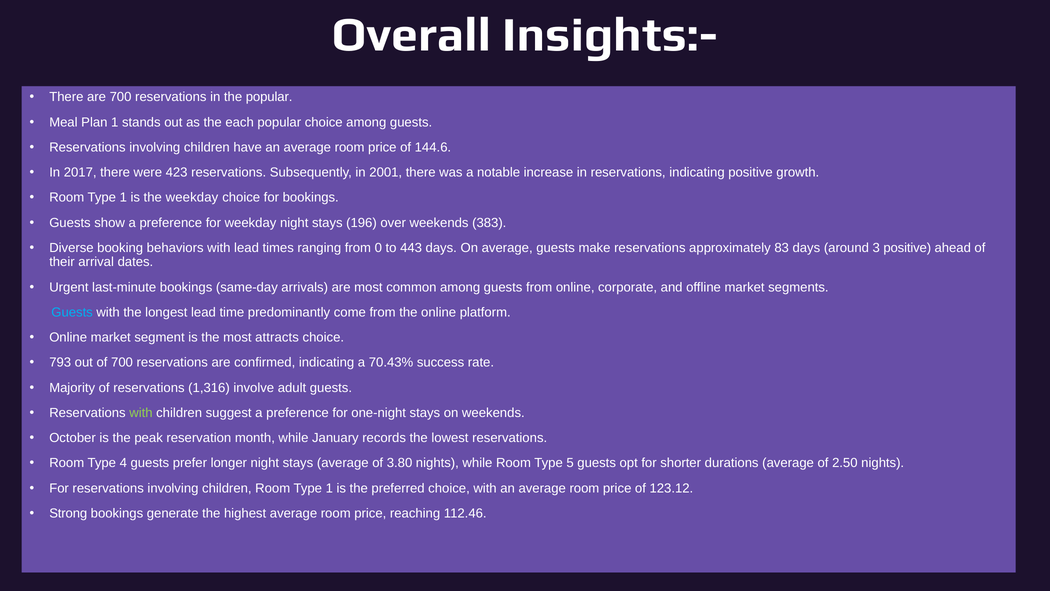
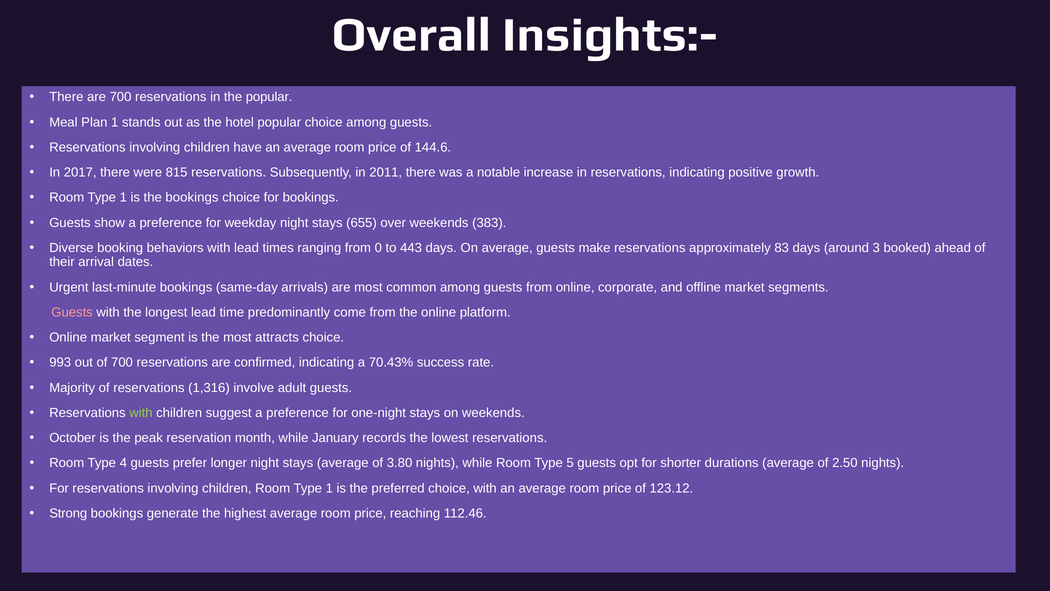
each: each -> hotel (240, 122)
423: 423 -> 815 (177, 172)
2001: 2001 -> 2011 (386, 172)
the weekday: weekday -> bookings (192, 198)
196: 196 -> 655 (361, 223)
3 positive: positive -> booked (907, 248)
Guests colour: light blue -> pink (72, 312)
793: 793 -> 993 (60, 362)
